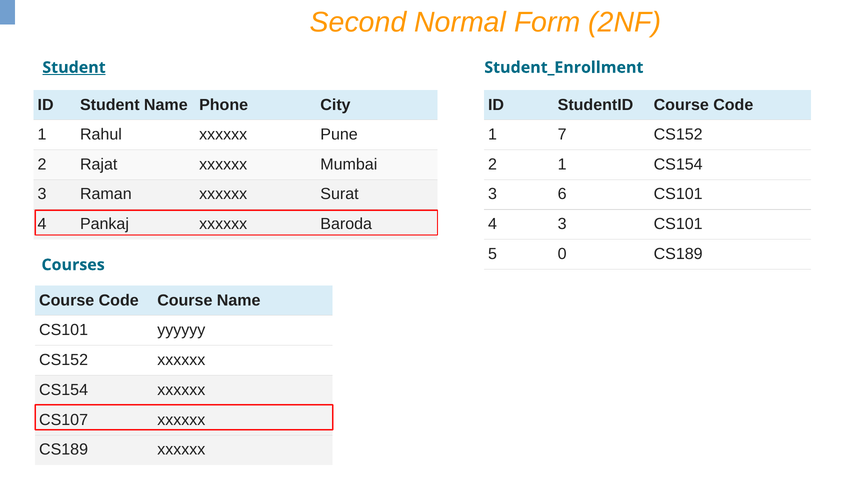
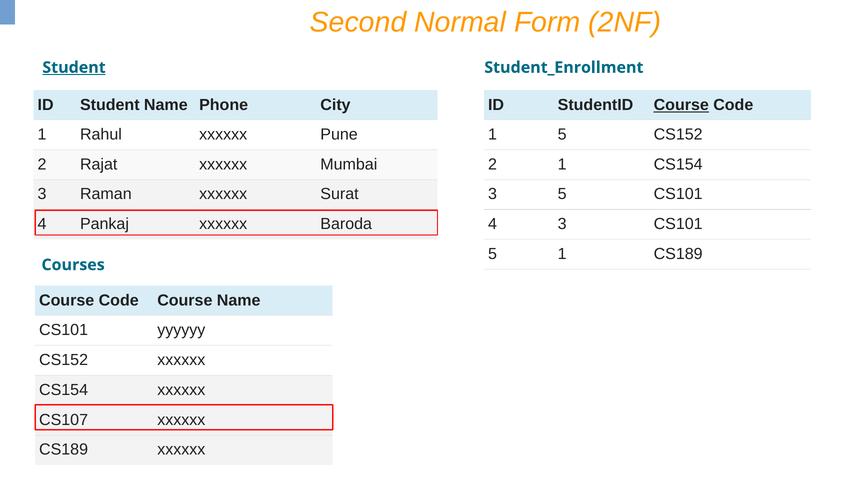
Course underline: none -> present (681, 105)
1 7: 7 -> 5 (562, 134)
3 6: 6 -> 5 (562, 194)
5 0: 0 -> 1 (562, 254)
